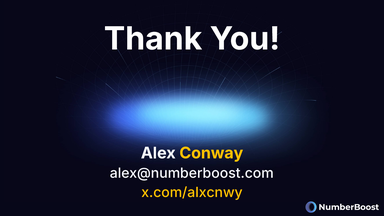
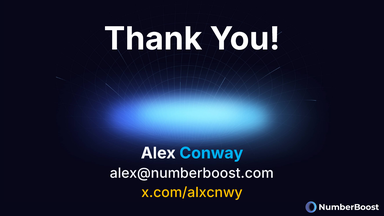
Conway colour: yellow -> light blue (211, 153)
